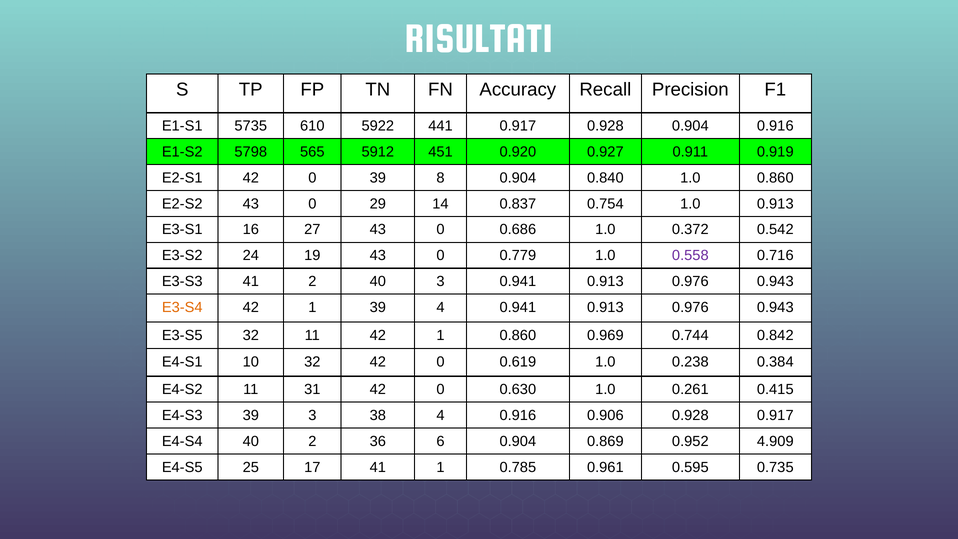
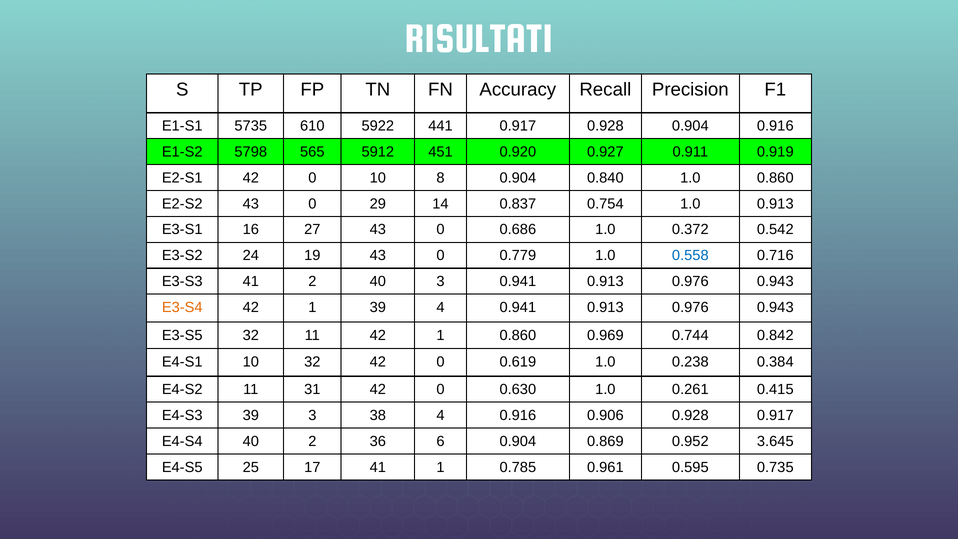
0 39: 39 -> 10 (378, 178)
0.558 colour: purple -> blue (690, 255)
4.909: 4.909 -> 3.645 (775, 441)
